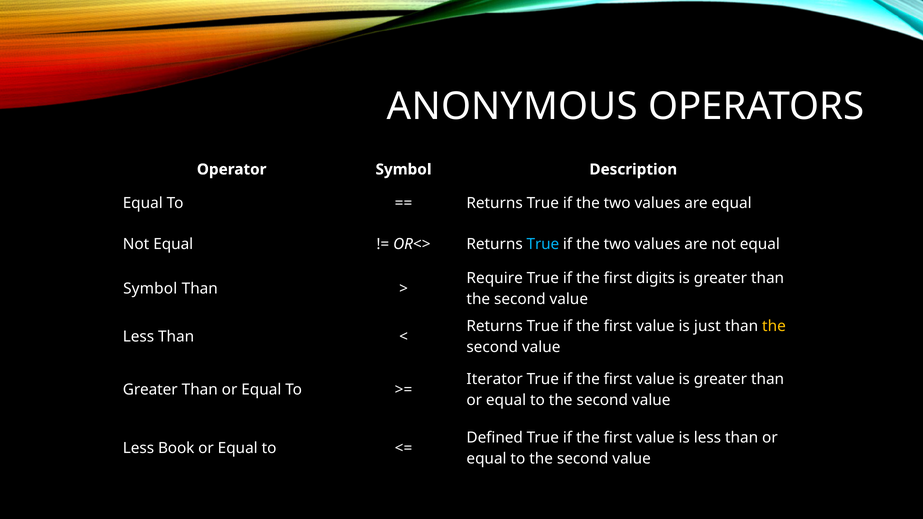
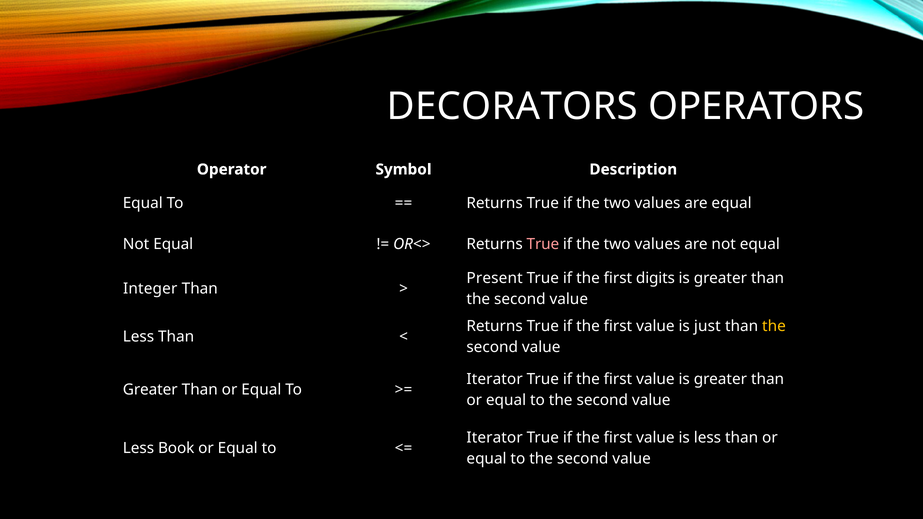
ANONYMOUS: ANONYMOUS -> DECORATORS (512, 107)
True colour: light blue -> pink (543, 244)
Require: Require -> Present (495, 278)
Symbol: Symbol -> Integer (150, 289)
Defined: Defined -> Iterator (495, 438)
